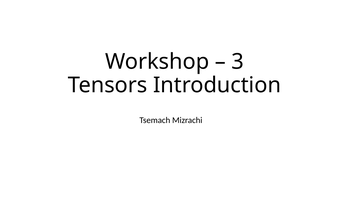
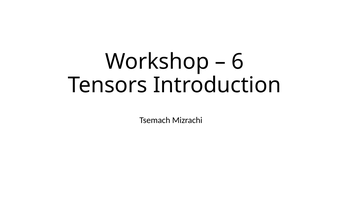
3: 3 -> 6 (238, 61)
